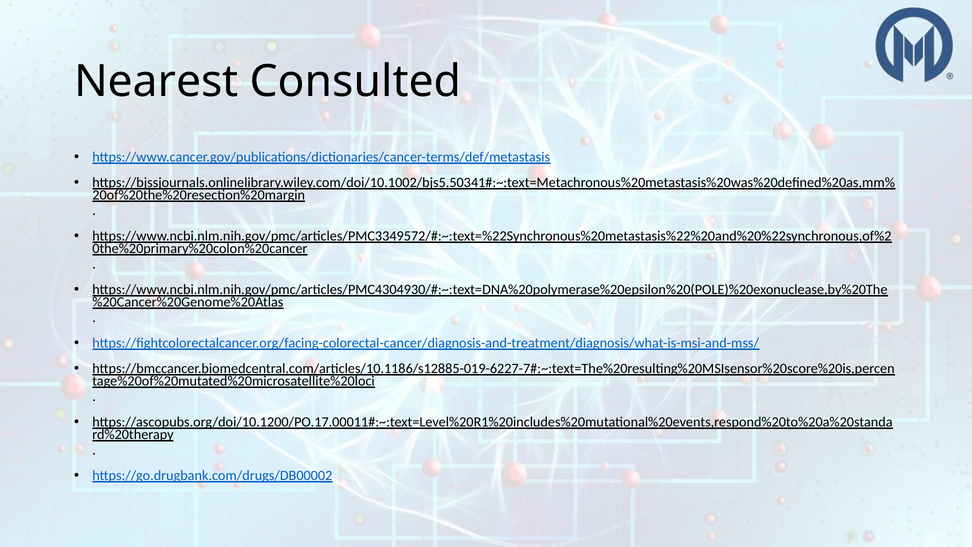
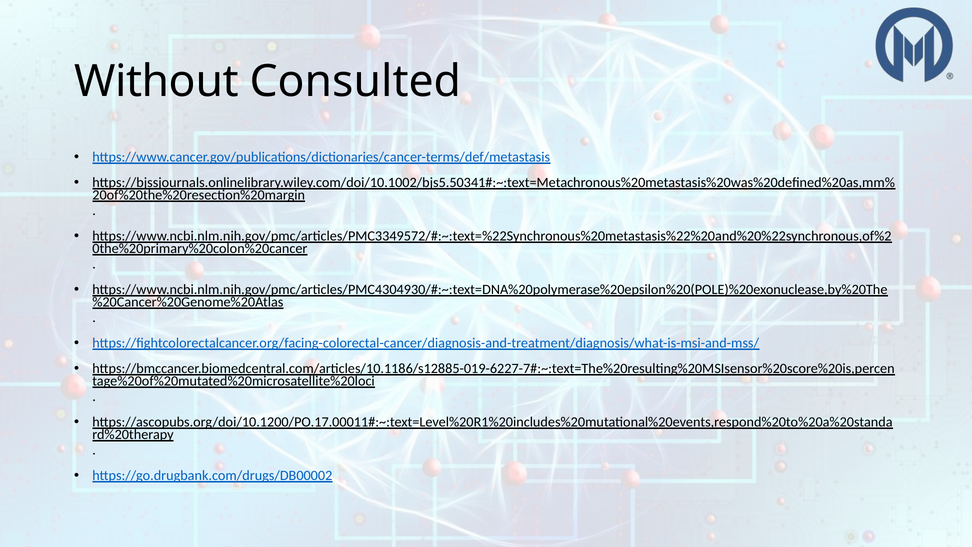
Nearest: Nearest -> Without (156, 82)
